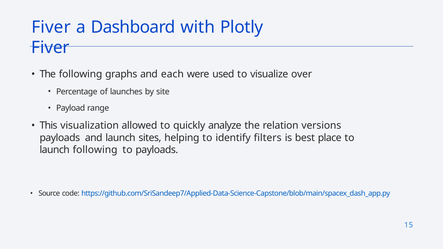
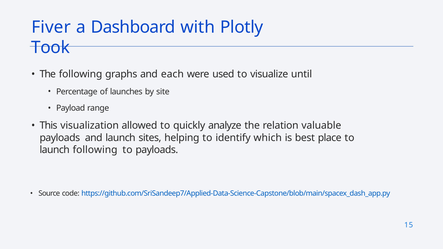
Fiver: Fiver -> Took (51, 48)
over: over -> until (302, 74)
versions: versions -> valuable (321, 126)
filters: filters -> which (268, 138)
